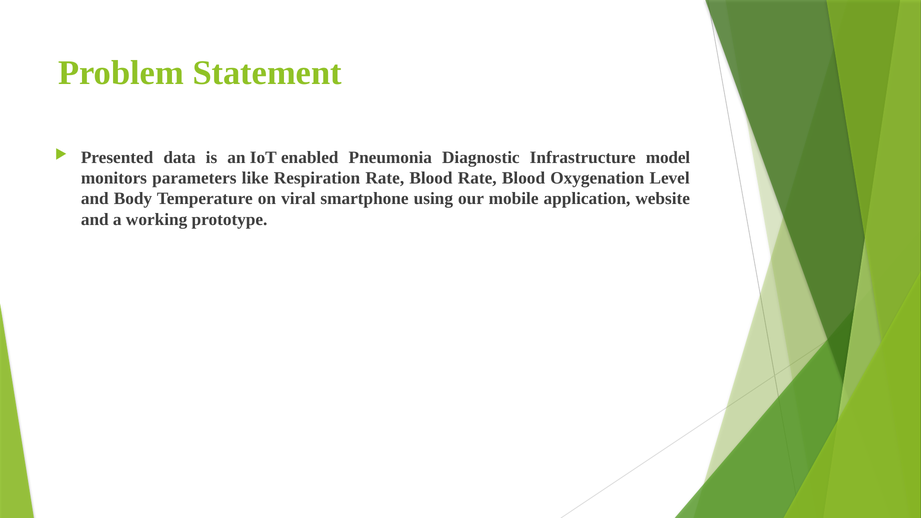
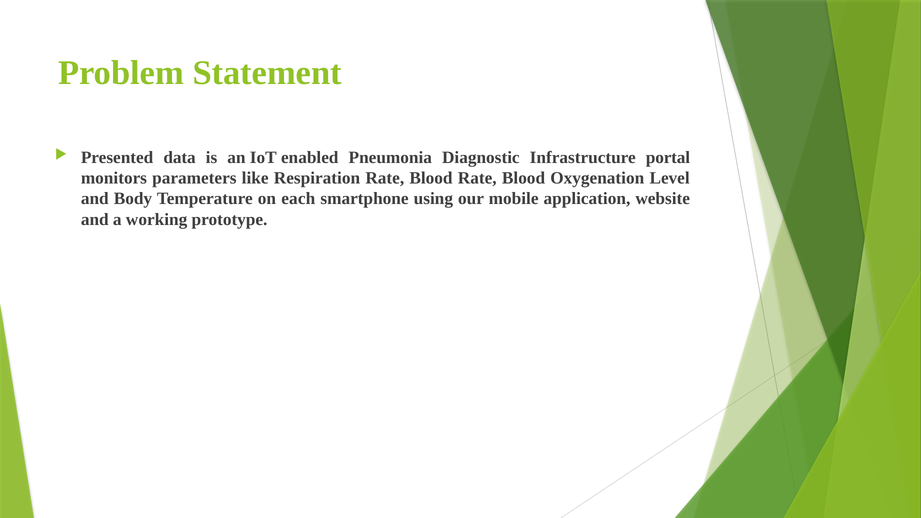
model: model -> portal (668, 157)
viral: viral -> each (298, 199)
